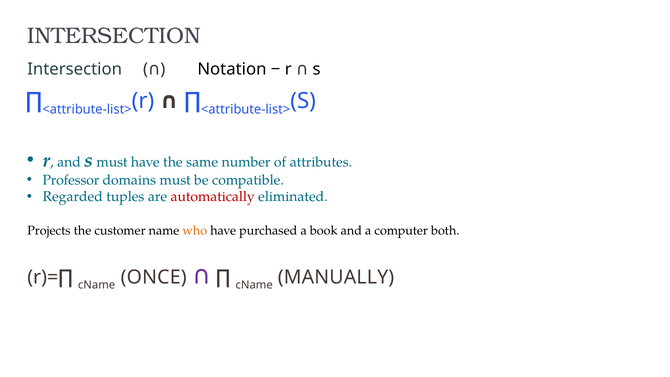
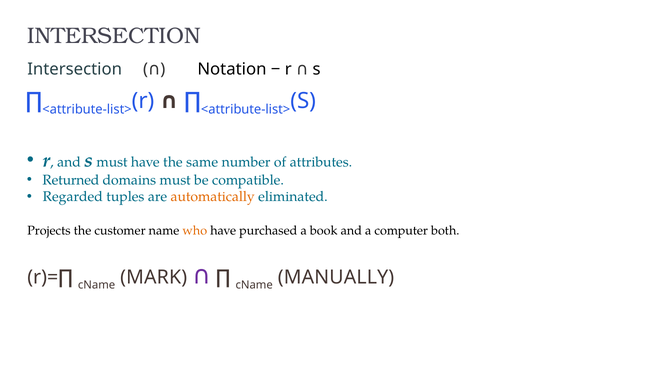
Professor: Professor -> Returned (71, 180)
automatically colour: red -> orange (213, 197)
ONCE: ONCE -> MARK (154, 277)
